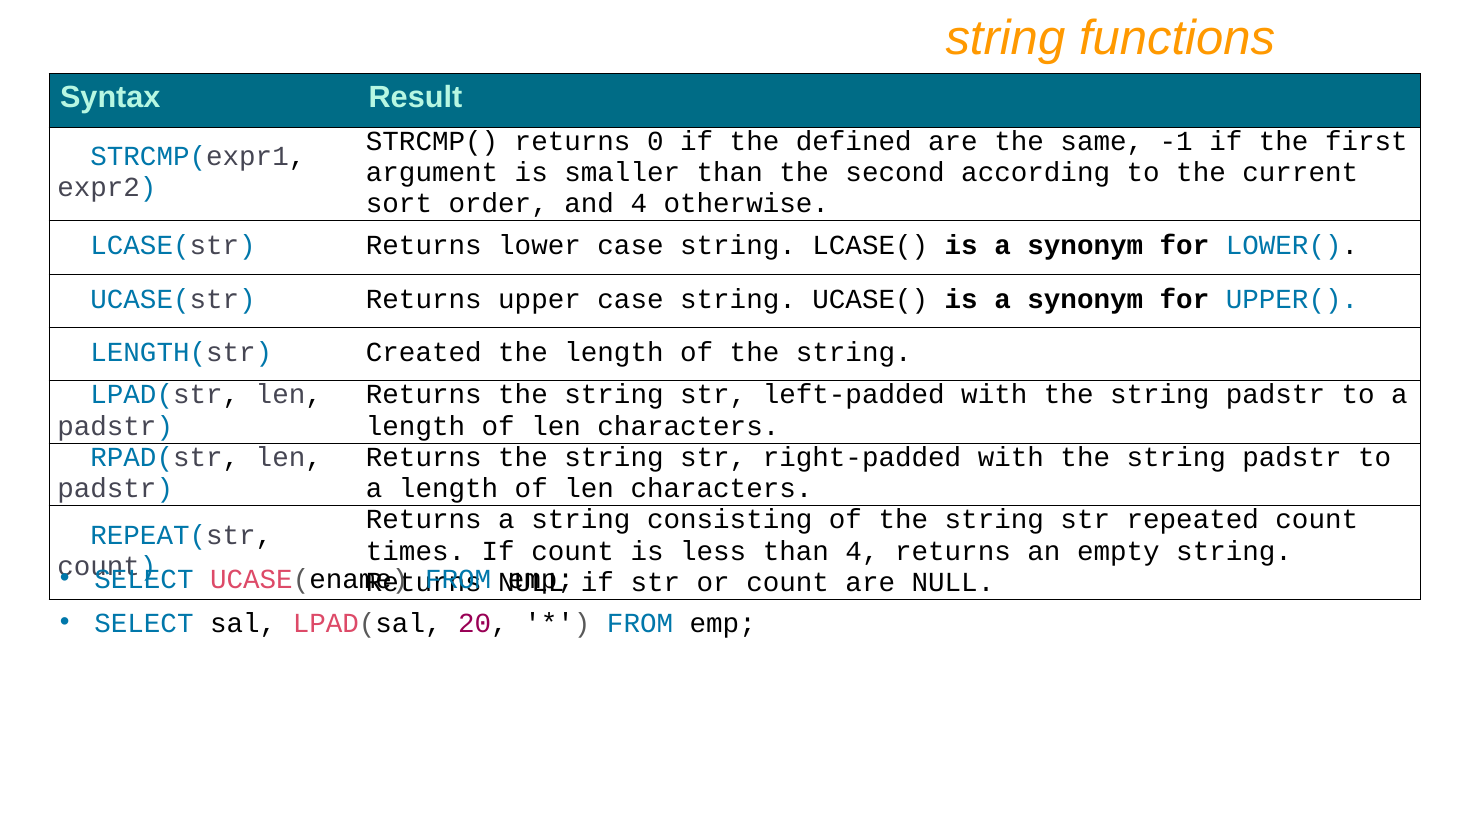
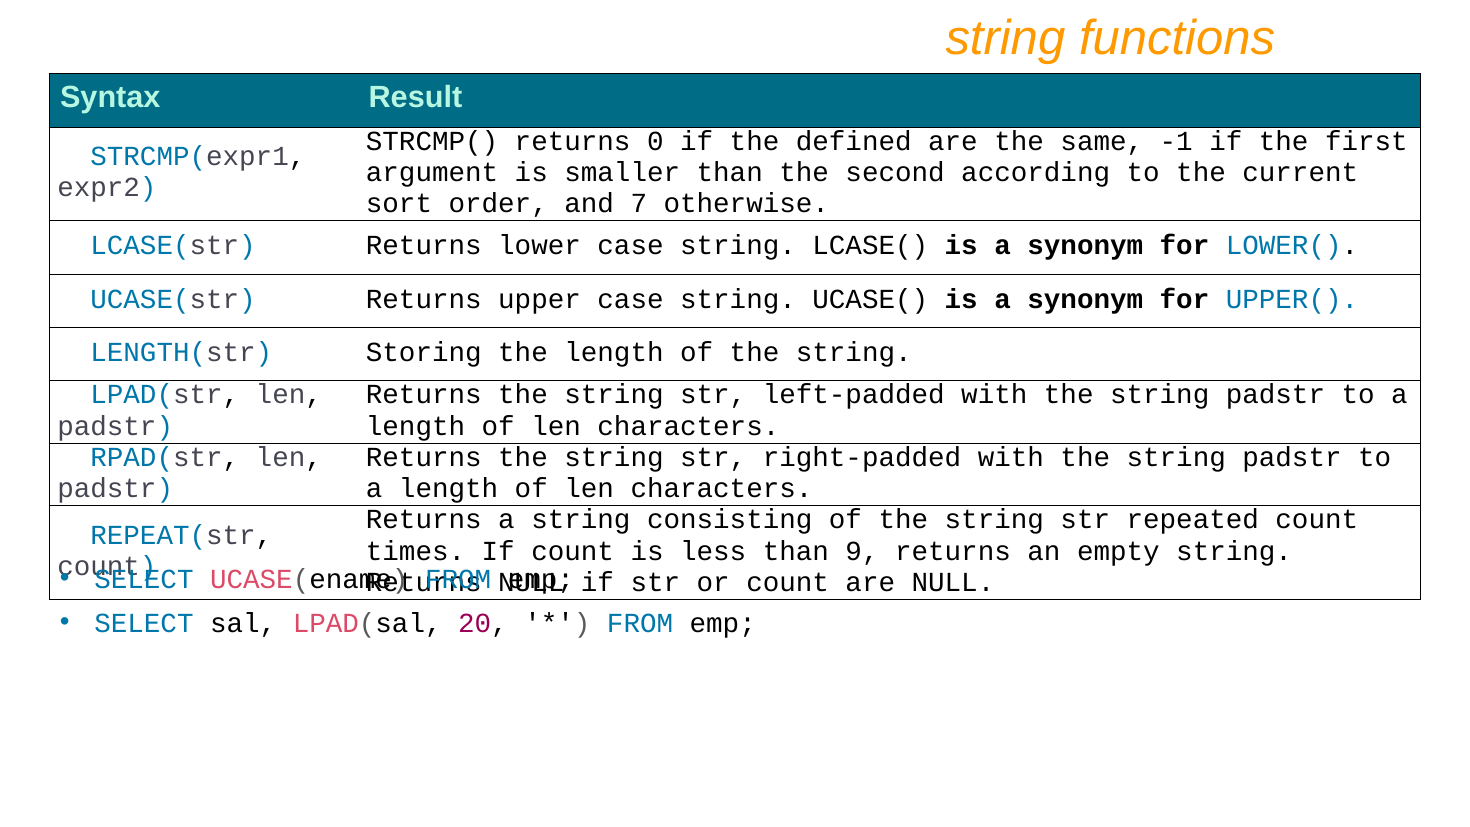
and 4: 4 -> 7 (639, 203)
Created: Created -> Storing (424, 352)
than 4: 4 -> 9 (862, 551)
